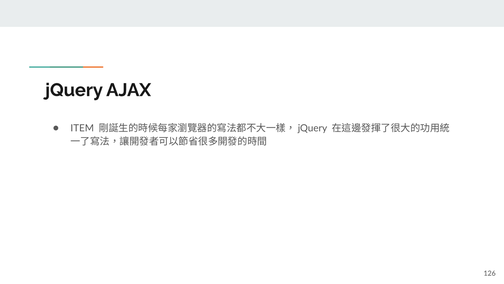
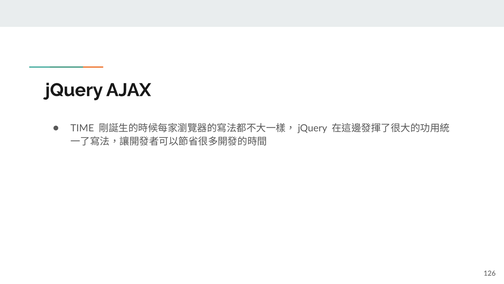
ITEM: ITEM -> TIME (82, 128)
